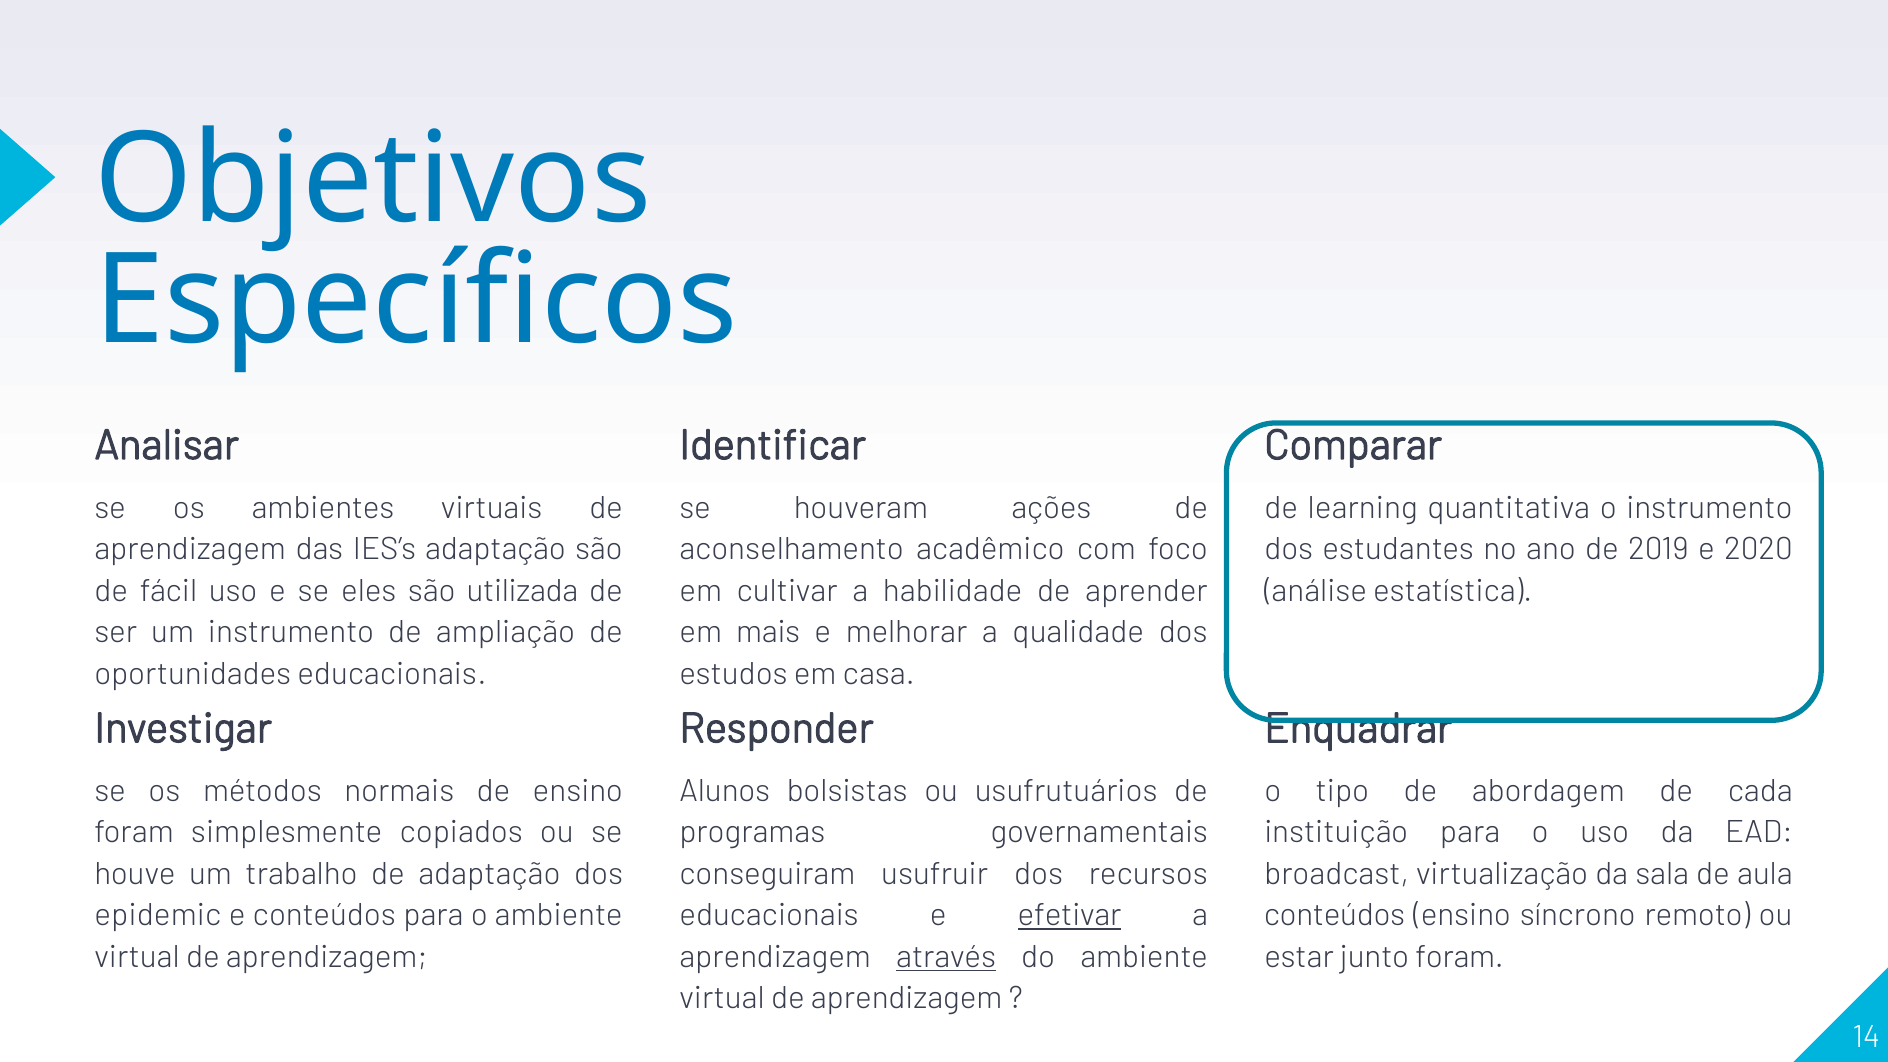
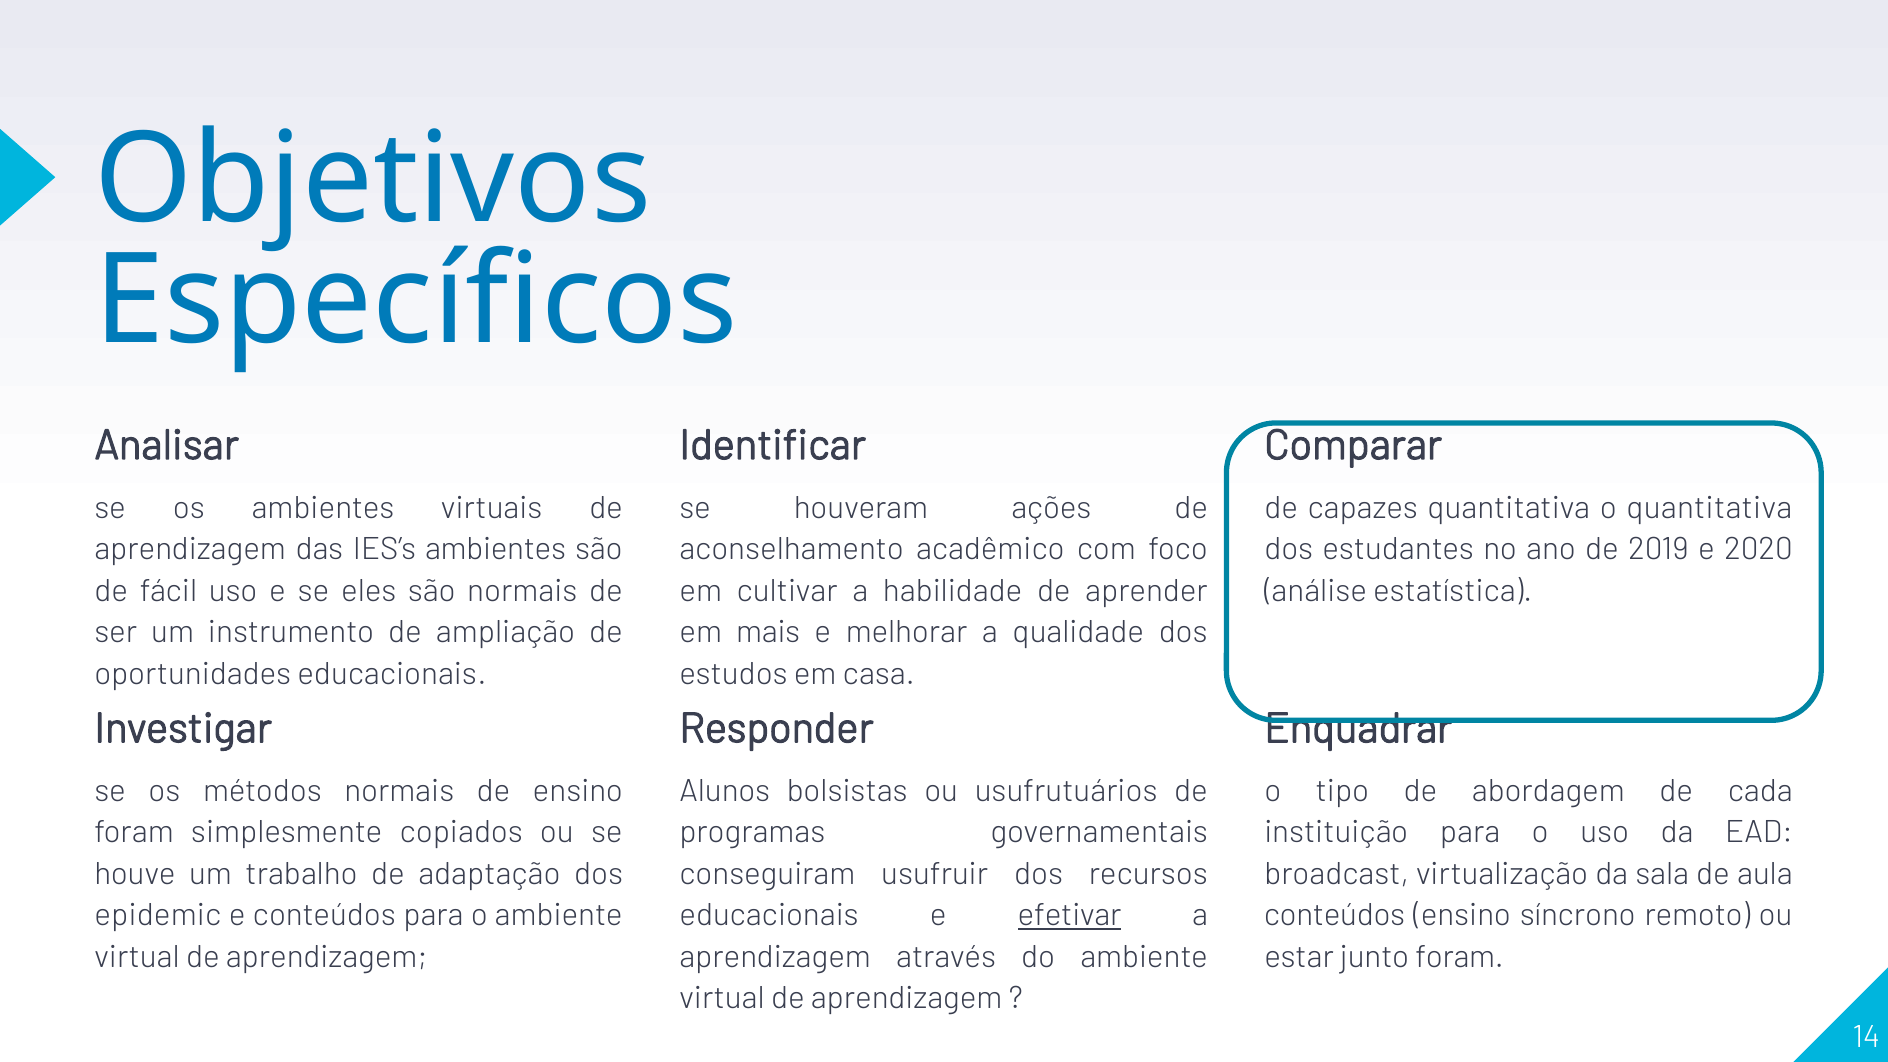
learning: learning -> capazes (1363, 508)
o instrumento: instrumento -> quantitativa (1709, 508)
IES’s adaptação: adaptação -> ambientes (496, 549)
são utilizada: utilizada -> normais (522, 591)
através underline: present -> none (946, 957)
